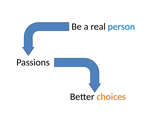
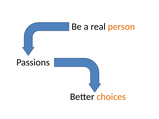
person colour: blue -> orange (121, 27)
